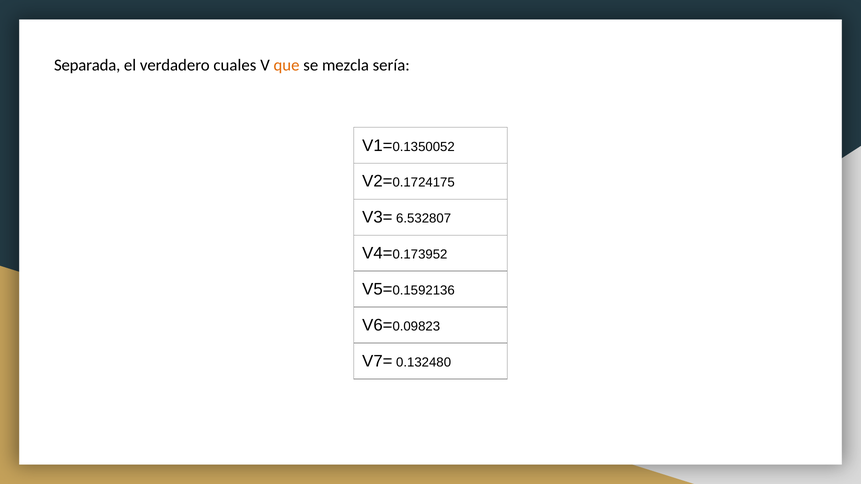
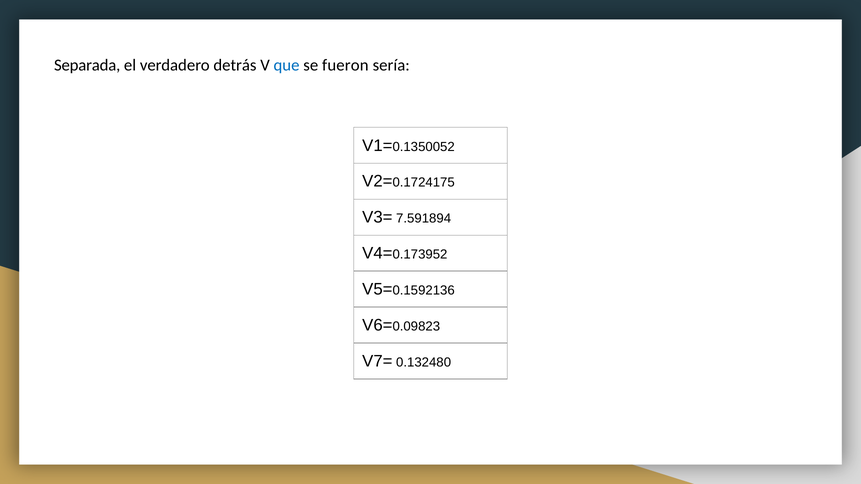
cuales: cuales -> detrás (235, 65)
que colour: orange -> blue (287, 65)
mezcla: mezcla -> fueron (345, 65)
6.532807: 6.532807 -> 7.591894 (424, 219)
